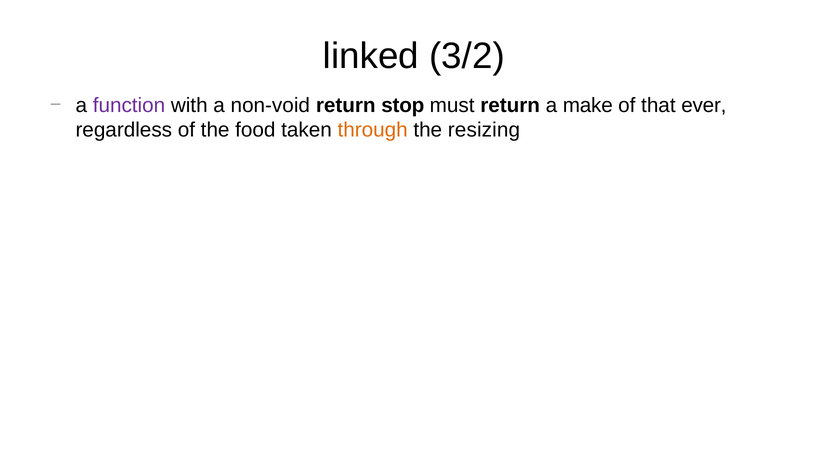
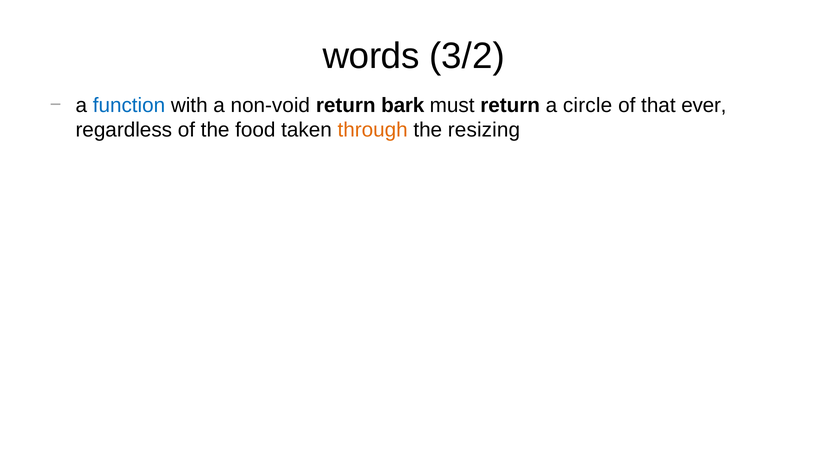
linked: linked -> words (371, 56)
function colour: purple -> blue (129, 105)
stop: stop -> bark (403, 105)
make: make -> circle (588, 105)
